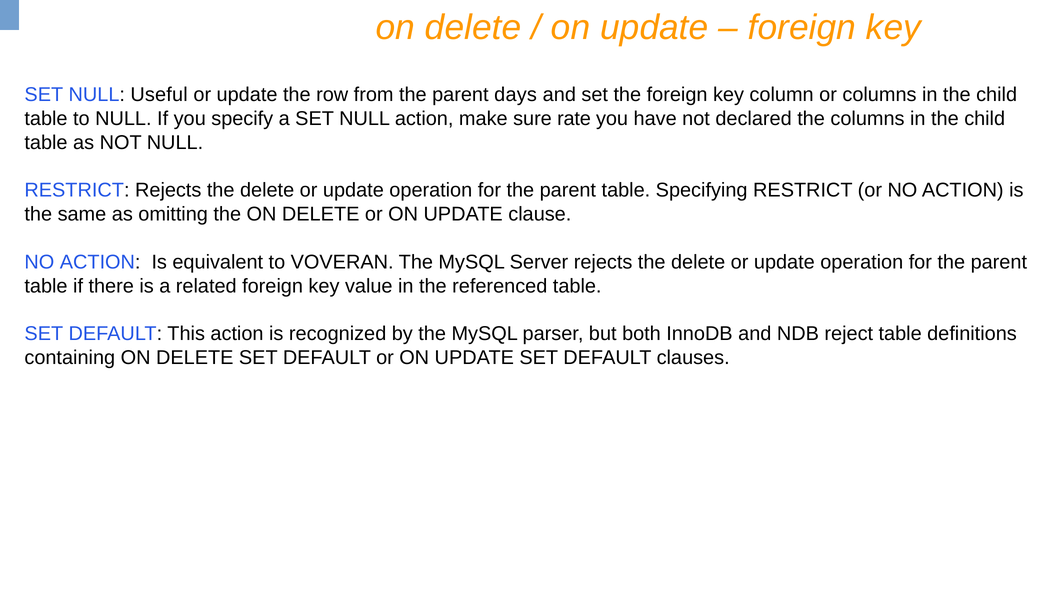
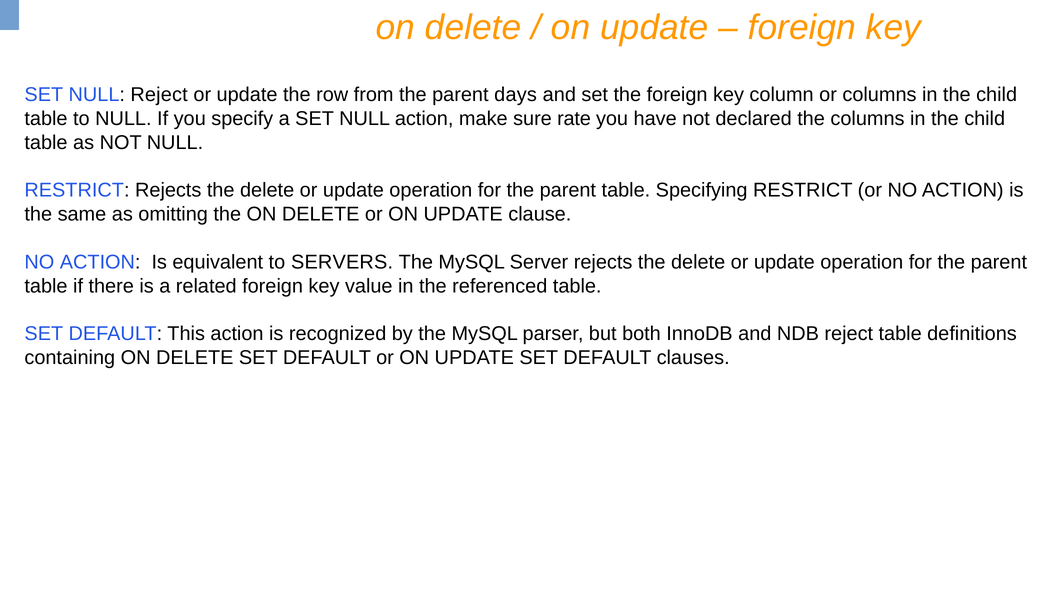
NULL Useful: Useful -> Reject (159, 95)
VOVERAN: VOVERAN -> SERVERS (342, 262)
